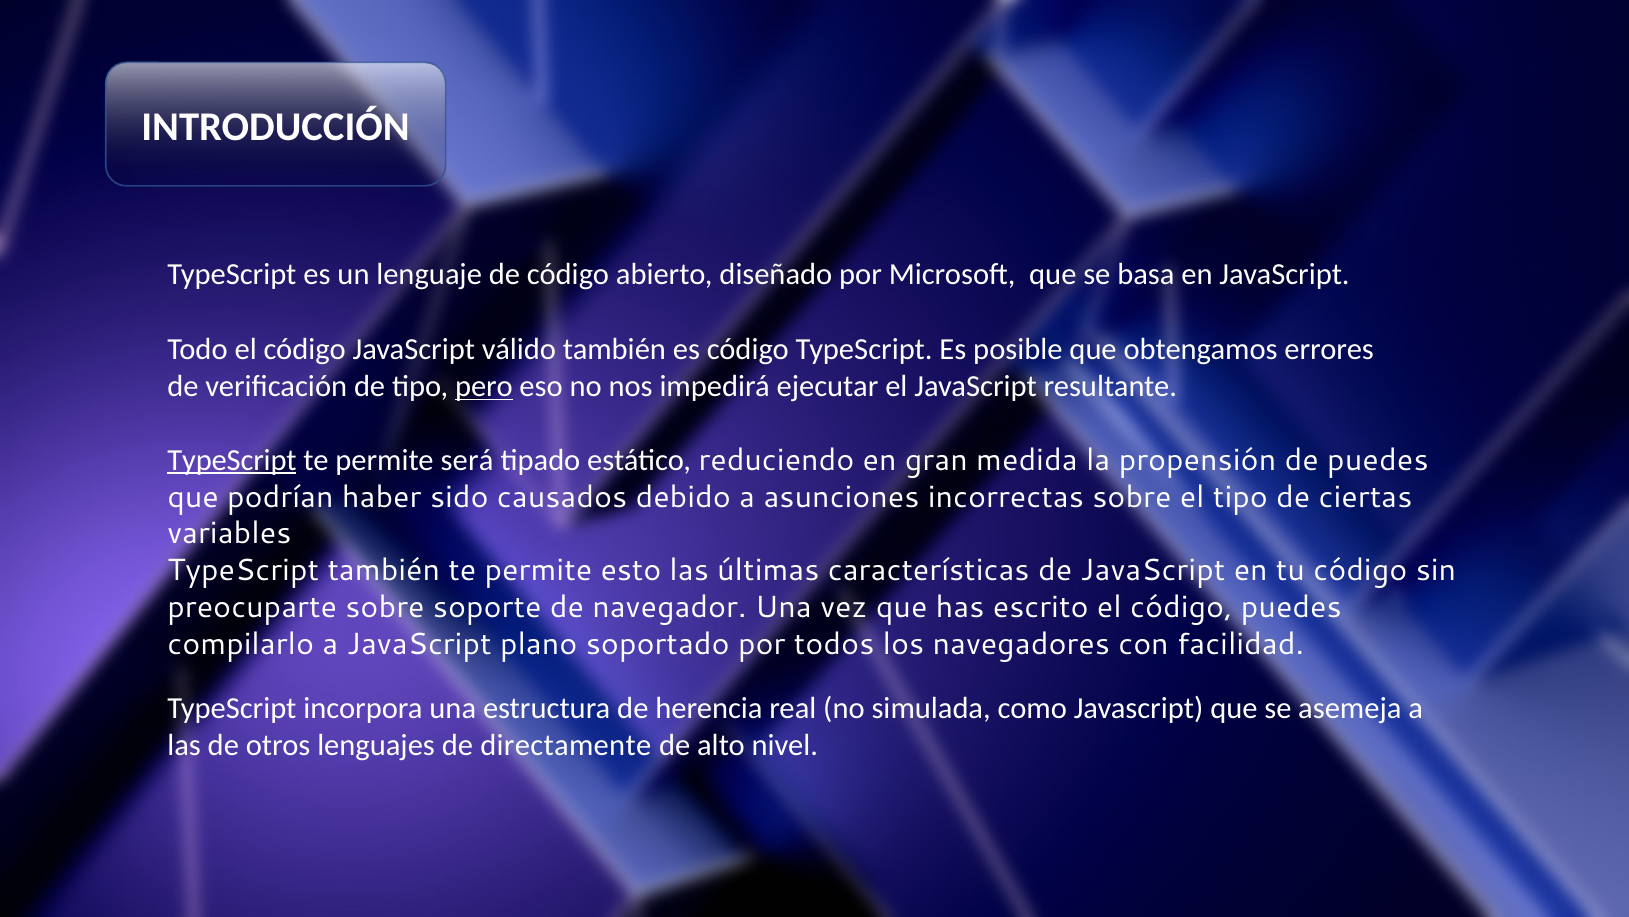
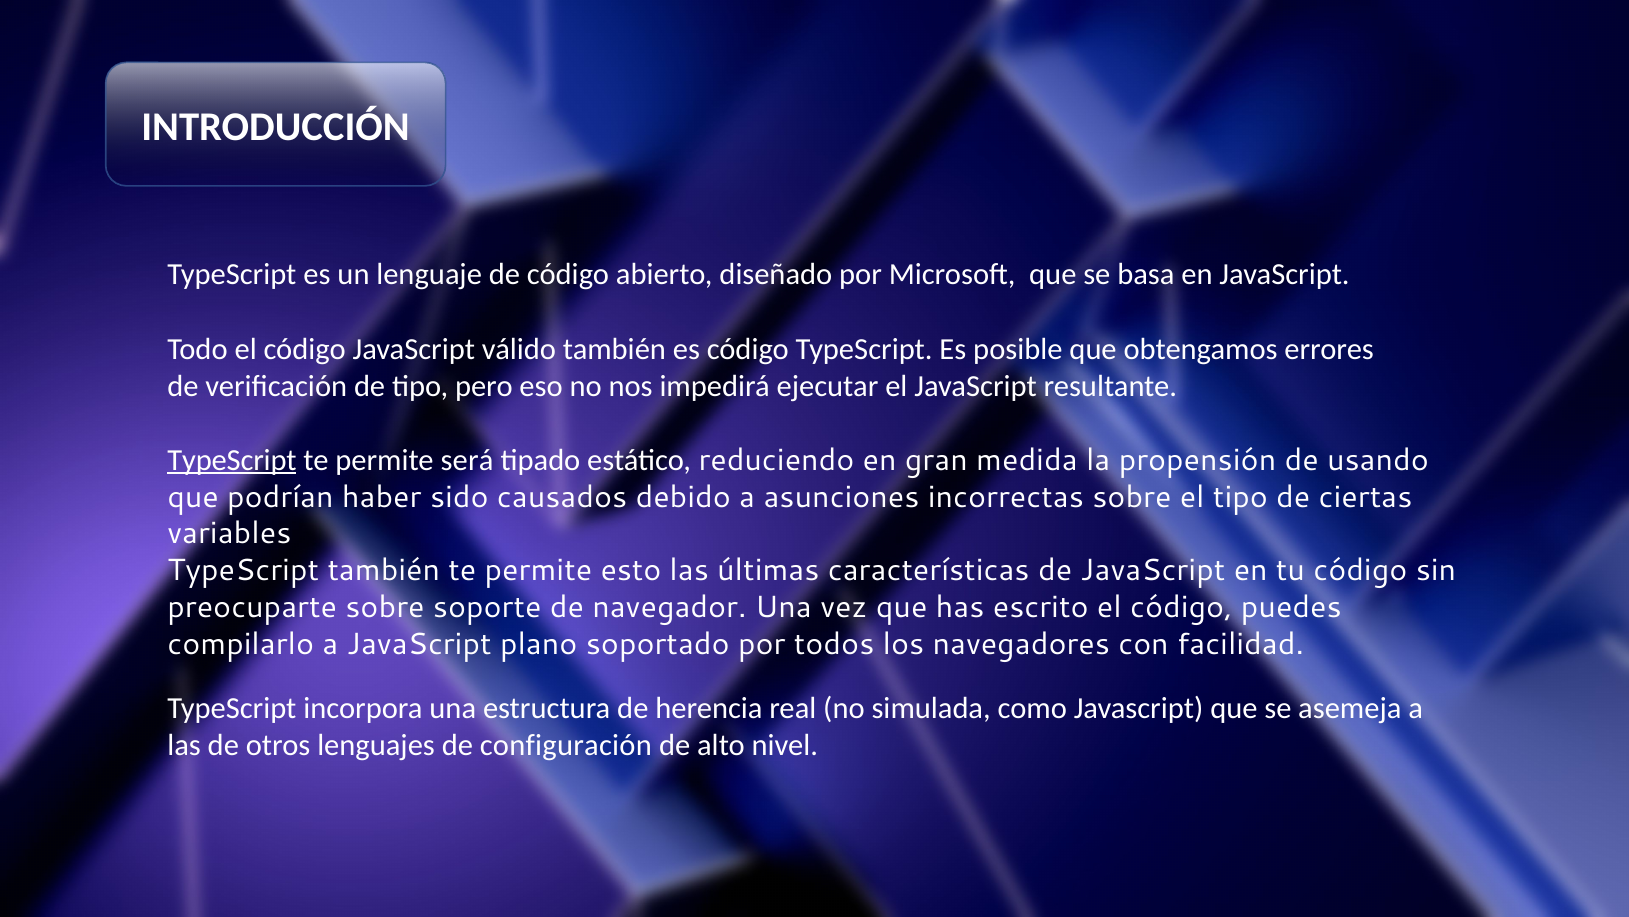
pero underline: present -> none (484, 386)
de puedes: puedes -> usando (1378, 460)
directamente: directamente -> configuración (566, 745)
